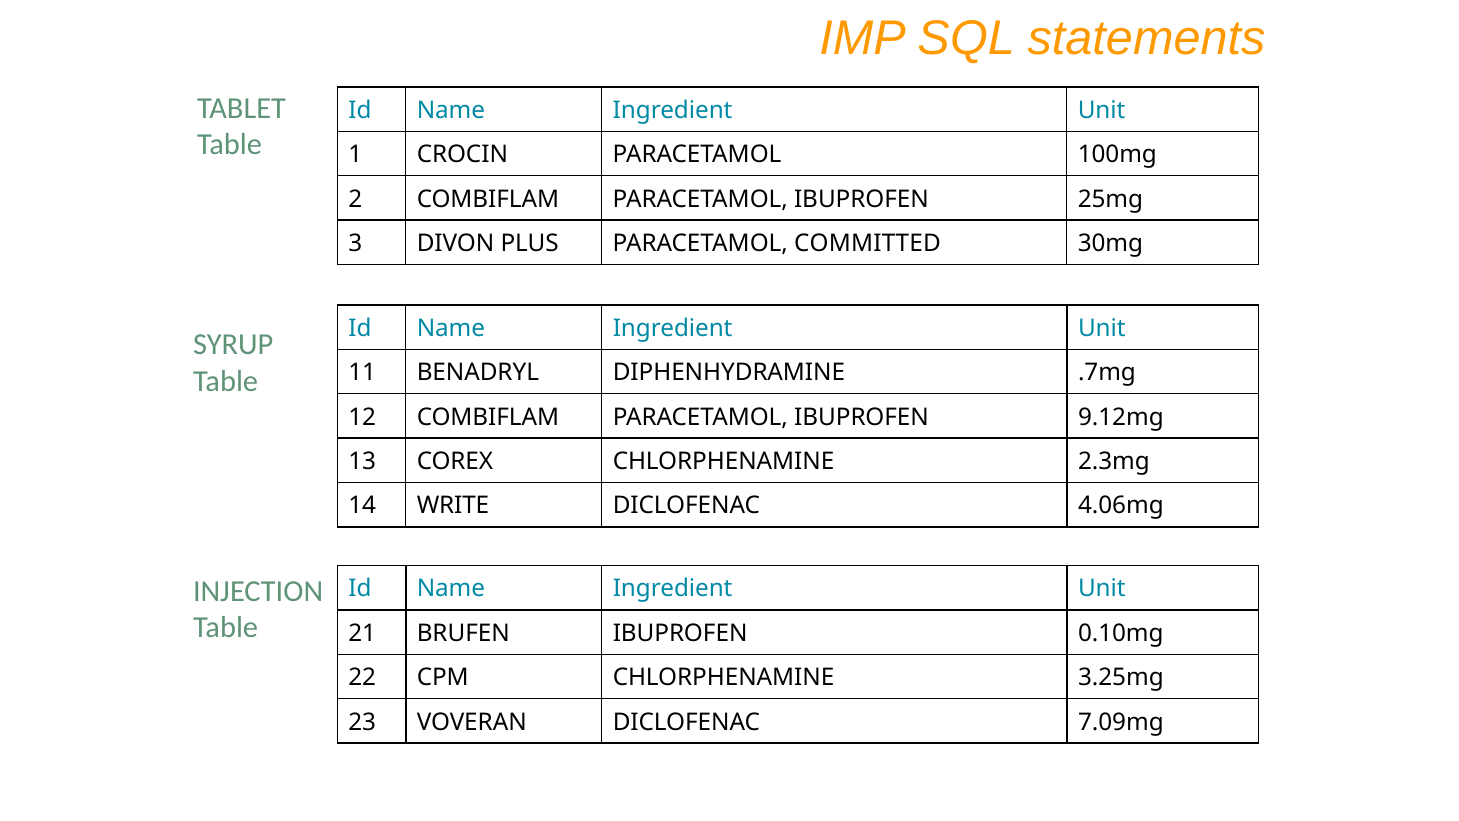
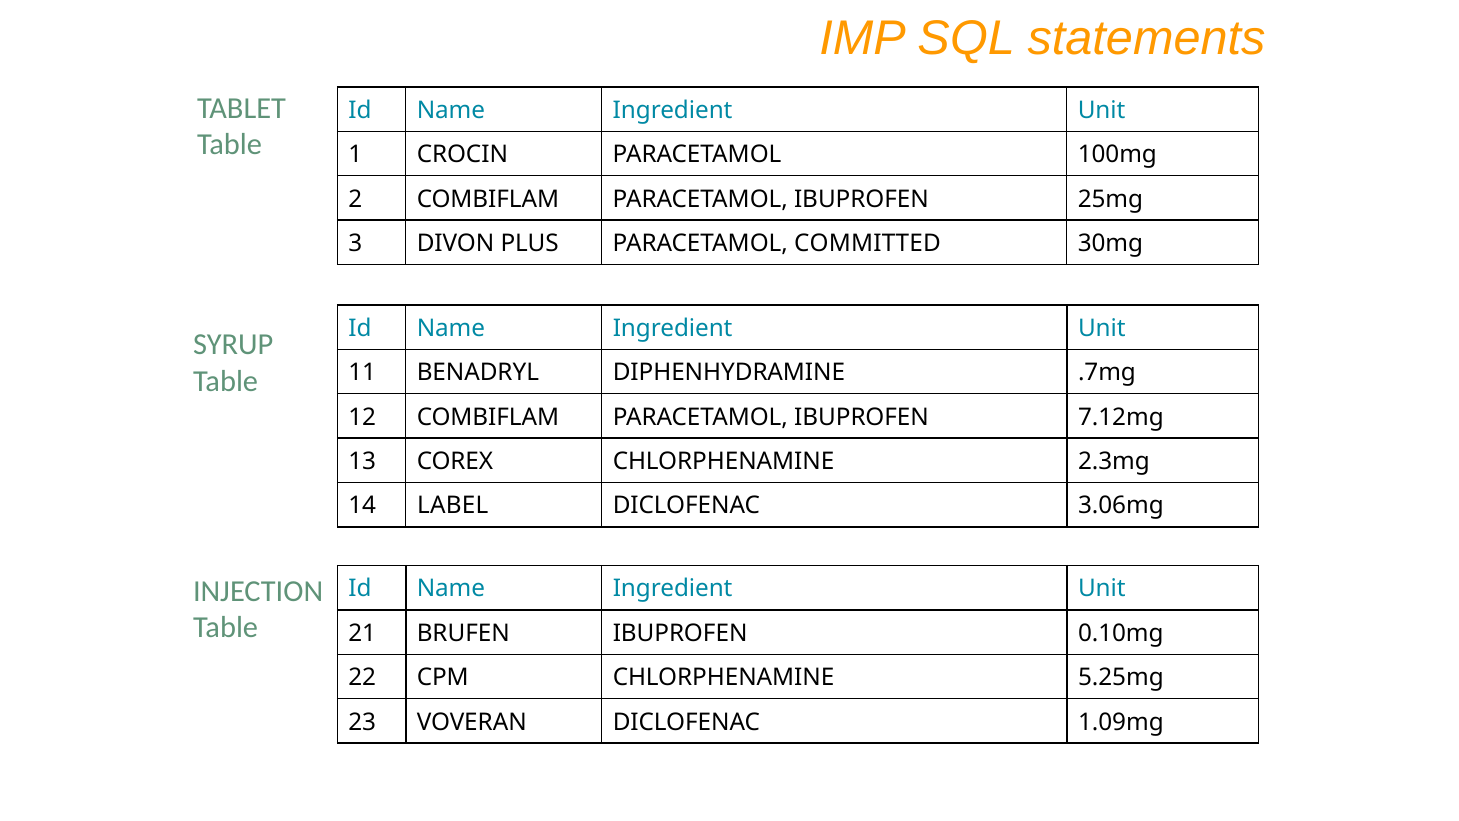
9.12mg: 9.12mg -> 7.12mg (1121, 417)
WRITE: WRITE -> LABEL (453, 506)
4.06mg: 4.06mg -> 3.06mg (1121, 506)
3.25mg: 3.25mg -> 5.25mg (1121, 677)
7.09mg: 7.09mg -> 1.09mg (1121, 722)
